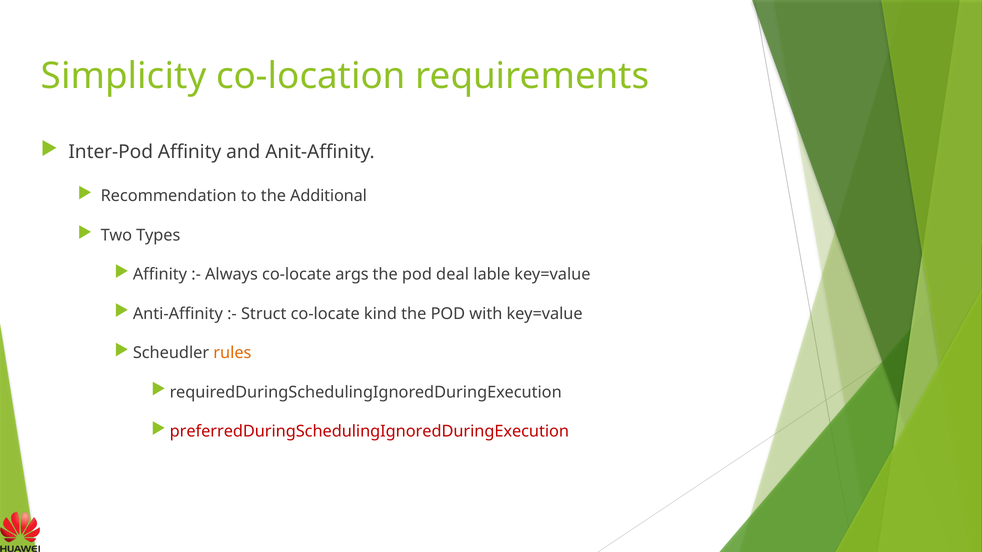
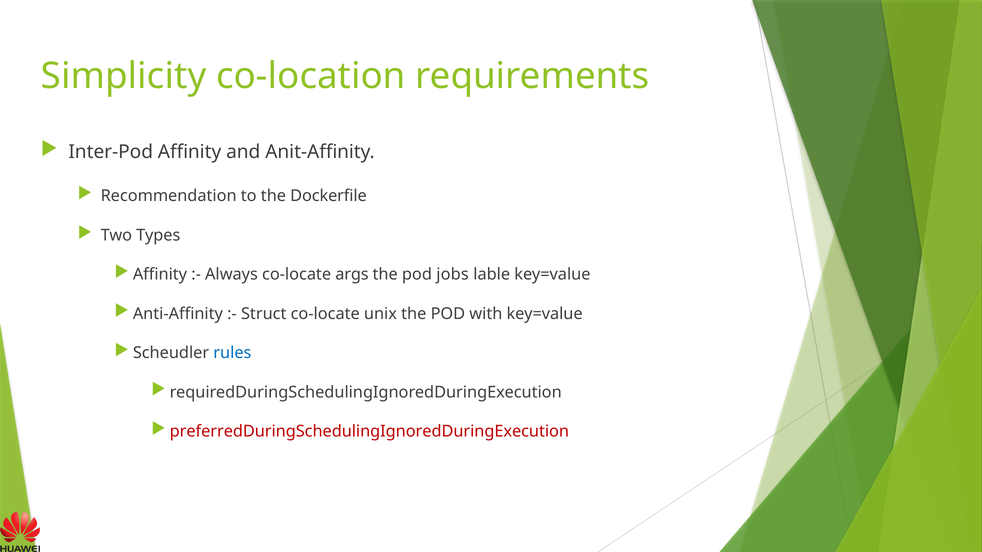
Additional: Additional -> Dockerfile (328, 196)
deal: deal -> jobs (453, 275)
kind: kind -> unix (380, 314)
rules colour: orange -> blue (232, 353)
